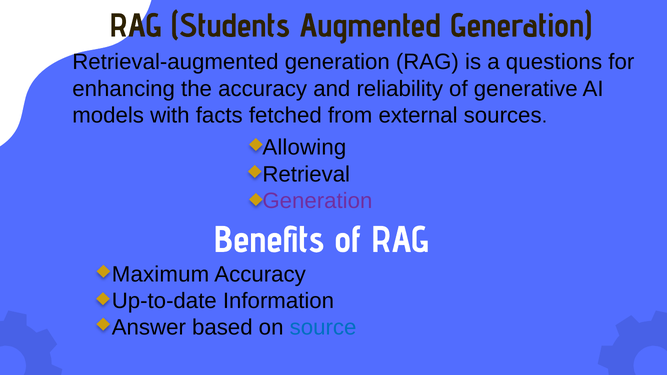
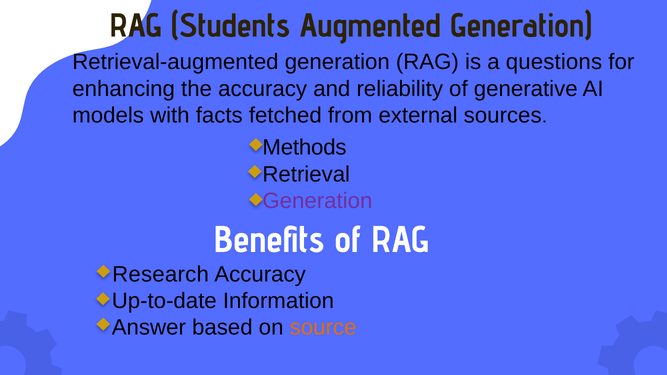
Allowing: Allowing -> Methods (305, 148)
Maximum: Maximum -> Research (161, 274)
source colour: blue -> orange (323, 328)
